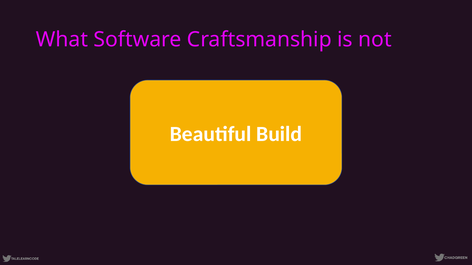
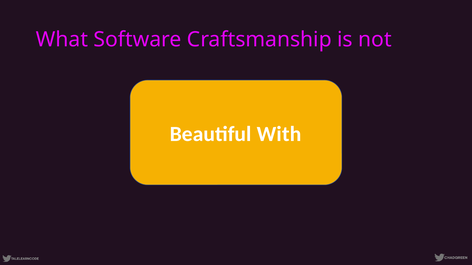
Build: Build -> With (279, 134)
